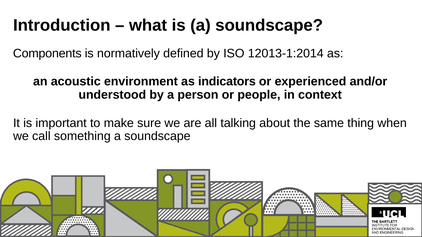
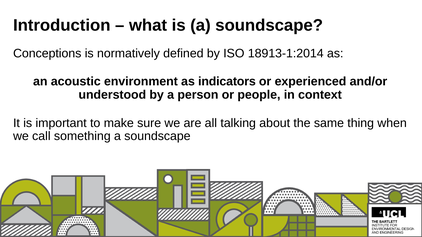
Components: Components -> Conceptions (47, 53)
12013-1:2014: 12013-1:2014 -> 18913-1:2014 (286, 53)
